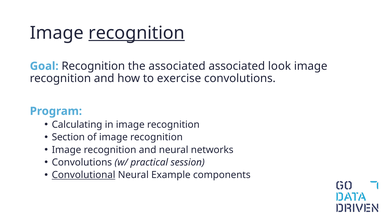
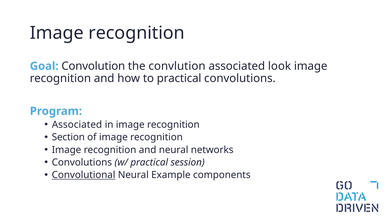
recognition underline: present -> none (137, 33)
Goal Recognition: Recognition -> Convolution (93, 66)
the associated: associated -> convlution (177, 66)
to exercise: exercise -> practical (179, 78)
Calculating: Calculating -> Associated (77, 125)
